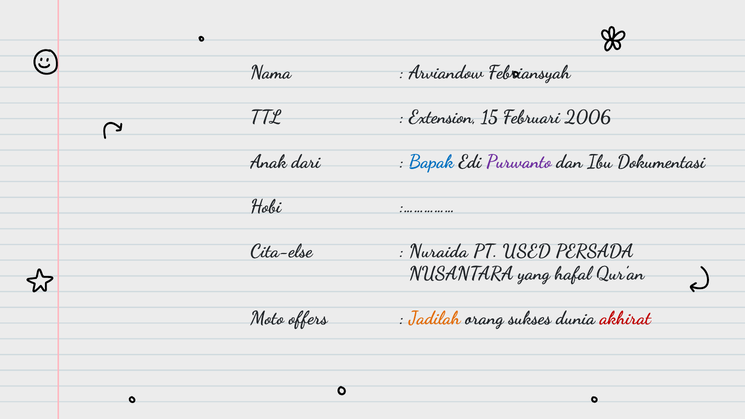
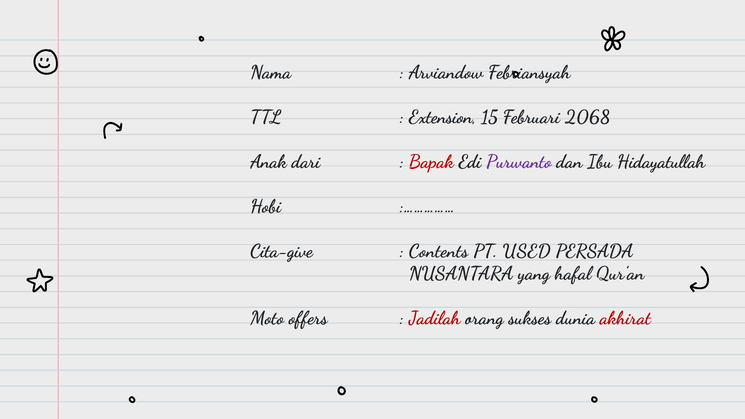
2006: 2006 -> 2068 (588, 117)
Bapak colour: blue -> red (431, 161)
Dokumentasi: Dokumentasi -> Hidayatullah (661, 161)
Cita-else: Cita-else -> Cita-give (281, 251)
Nuraida: Nuraida -> Contents (438, 251)
Jadilah colour: orange -> red (435, 318)
